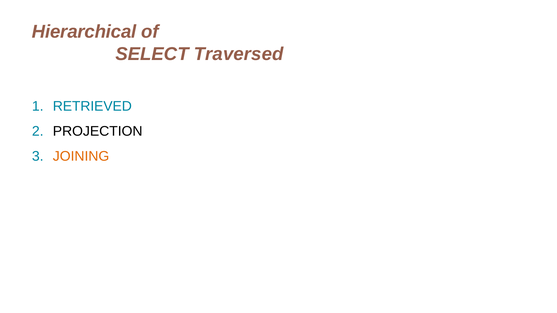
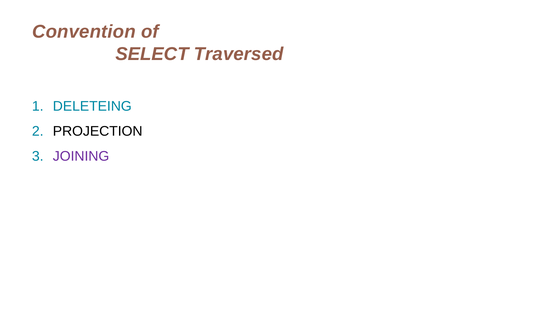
Hierarchical: Hierarchical -> Convention (84, 32)
RETRIEVED: RETRIEVED -> DELETEING (92, 106)
JOINING colour: orange -> purple (81, 156)
